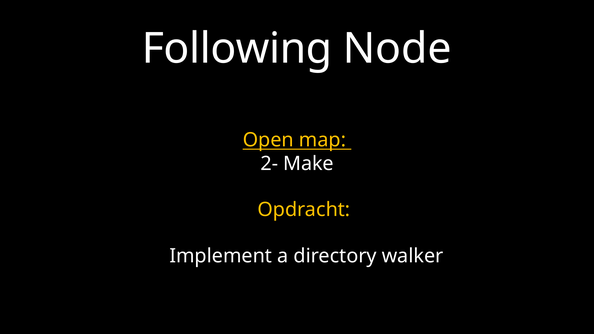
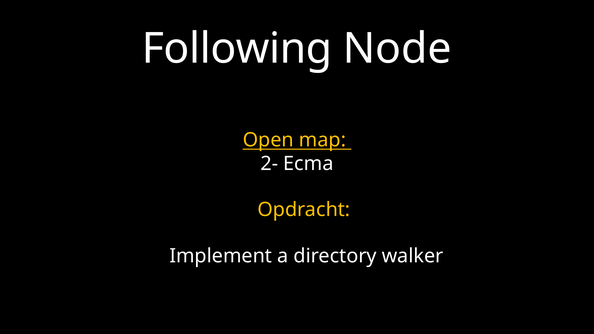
Make: Make -> Ecma (308, 164)
